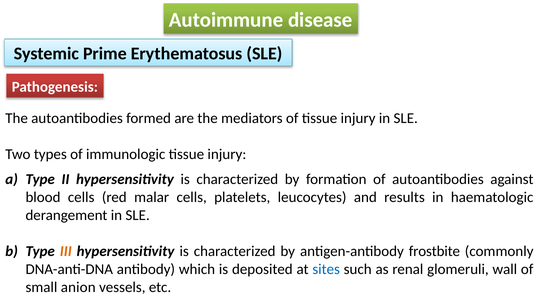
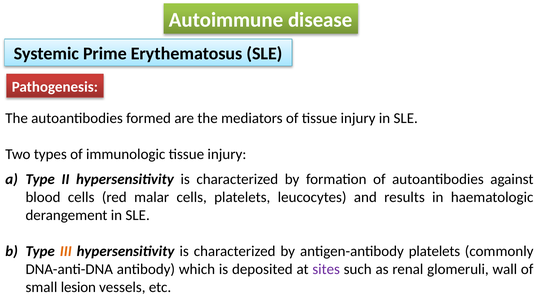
antigen-antibody frostbite: frostbite -> platelets (434, 251)
sites colour: blue -> purple (326, 269)
anion: anion -> lesion (78, 287)
